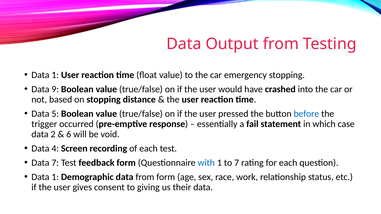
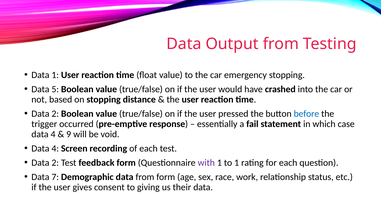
9: 9 -> 5 (55, 89)
5: 5 -> 2 (55, 114)
2: 2 -> 4 (53, 134)
6: 6 -> 9 (69, 134)
7: 7 -> 2 (55, 163)
with colour: blue -> purple (206, 163)
to 7: 7 -> 1 (237, 163)
1: 1 -> 7 (55, 177)
